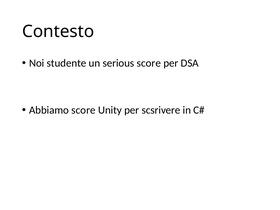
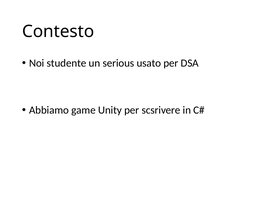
serious score: score -> usato (149, 63)
Abbiamo score: score -> game (83, 110)
